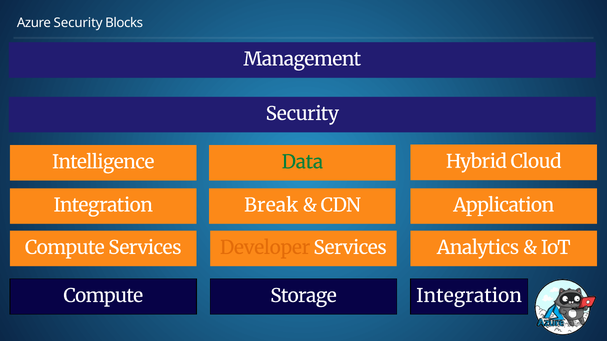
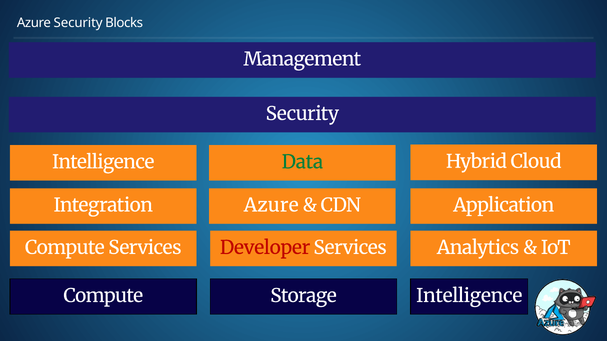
Integration Break: Break -> Azure (271, 206)
Developer colour: orange -> red (265, 248)
Storage Integration: Integration -> Intelligence (469, 296)
